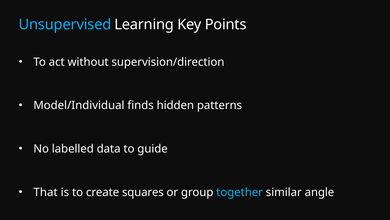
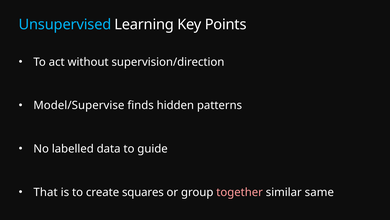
Model/Individual: Model/Individual -> Model/Supervise (79, 105)
together colour: light blue -> pink (240, 192)
angle: angle -> same (319, 192)
